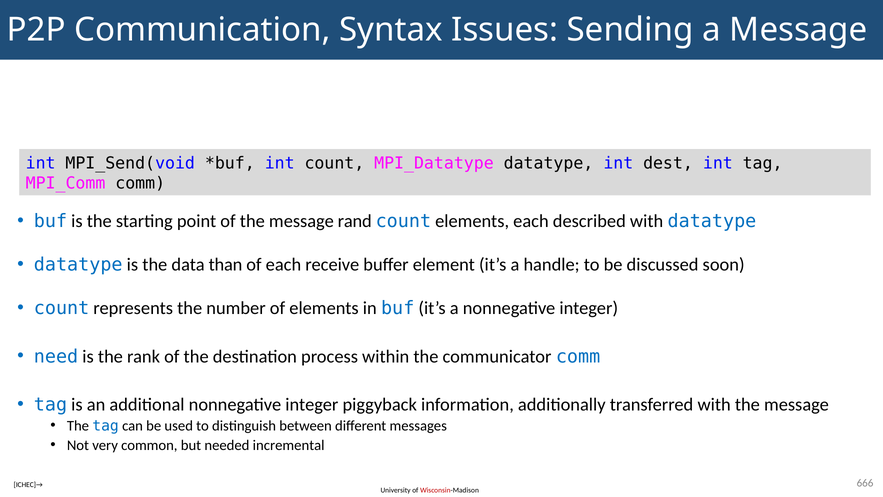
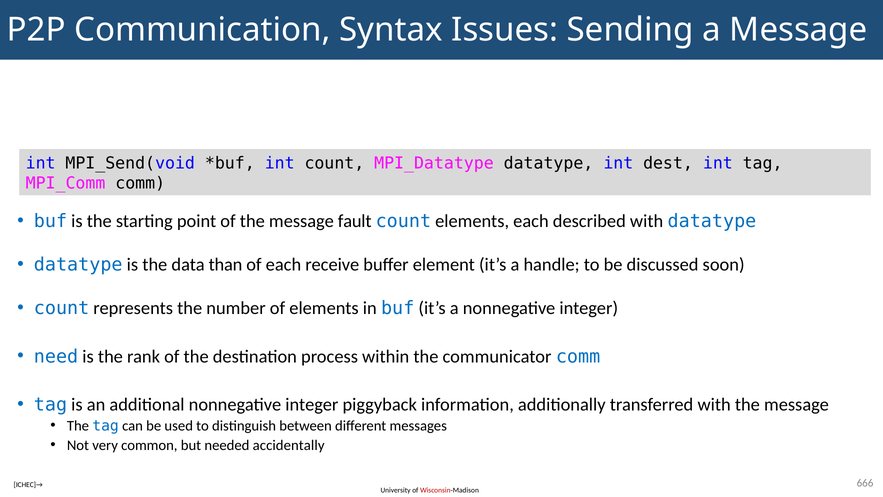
rand: rand -> fault (355, 221)
incremental: incremental -> accidentally (289, 445)
